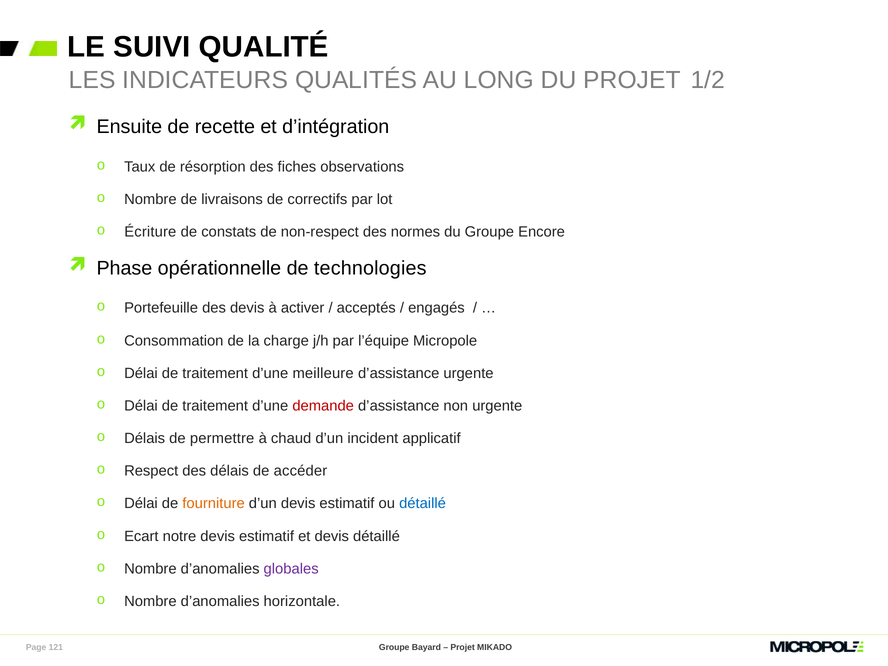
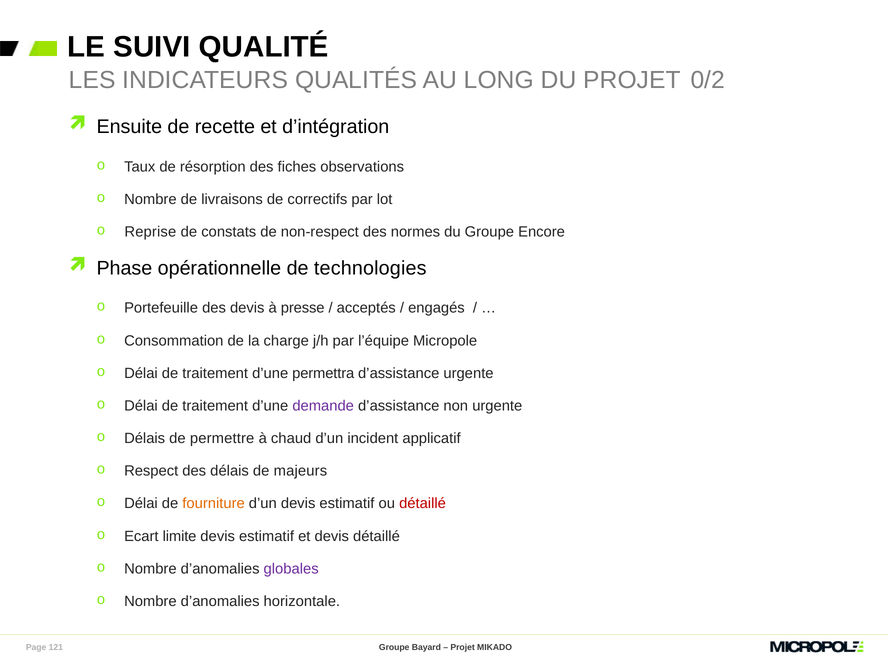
1/2: 1/2 -> 0/2 (708, 80)
Écriture: Écriture -> Reprise (150, 232)
activer: activer -> presse (303, 308)
meilleure: meilleure -> permettra (323, 373)
demande colour: red -> purple (323, 406)
accéder: accéder -> majeurs (300, 471)
détaillé colour: blue -> red (423, 504)
notre: notre -> limite (180, 536)
